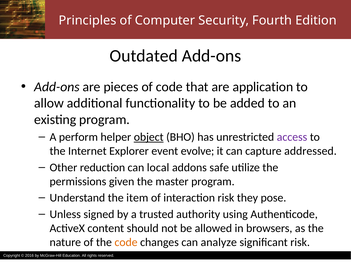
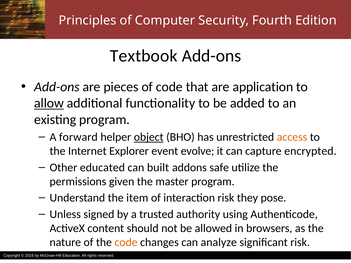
Outdated: Outdated -> Textbook (144, 56)
allow underline: none -> present (49, 103)
perform: perform -> forward (78, 137)
access colour: purple -> orange (292, 137)
addressed: addressed -> encrypted (310, 151)
reduction: reduction -> educated (102, 168)
local: local -> built (158, 168)
